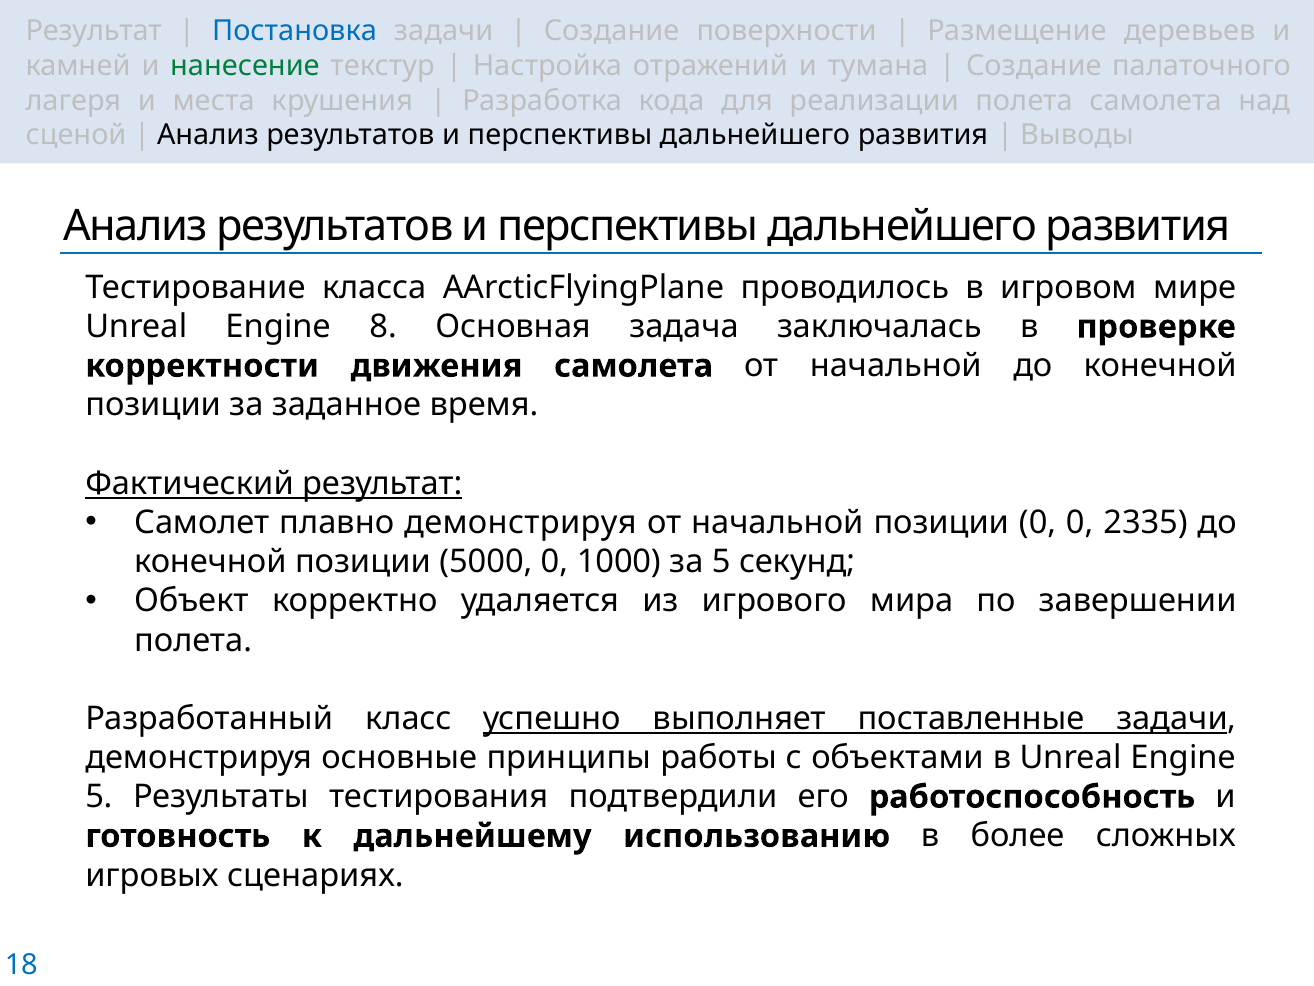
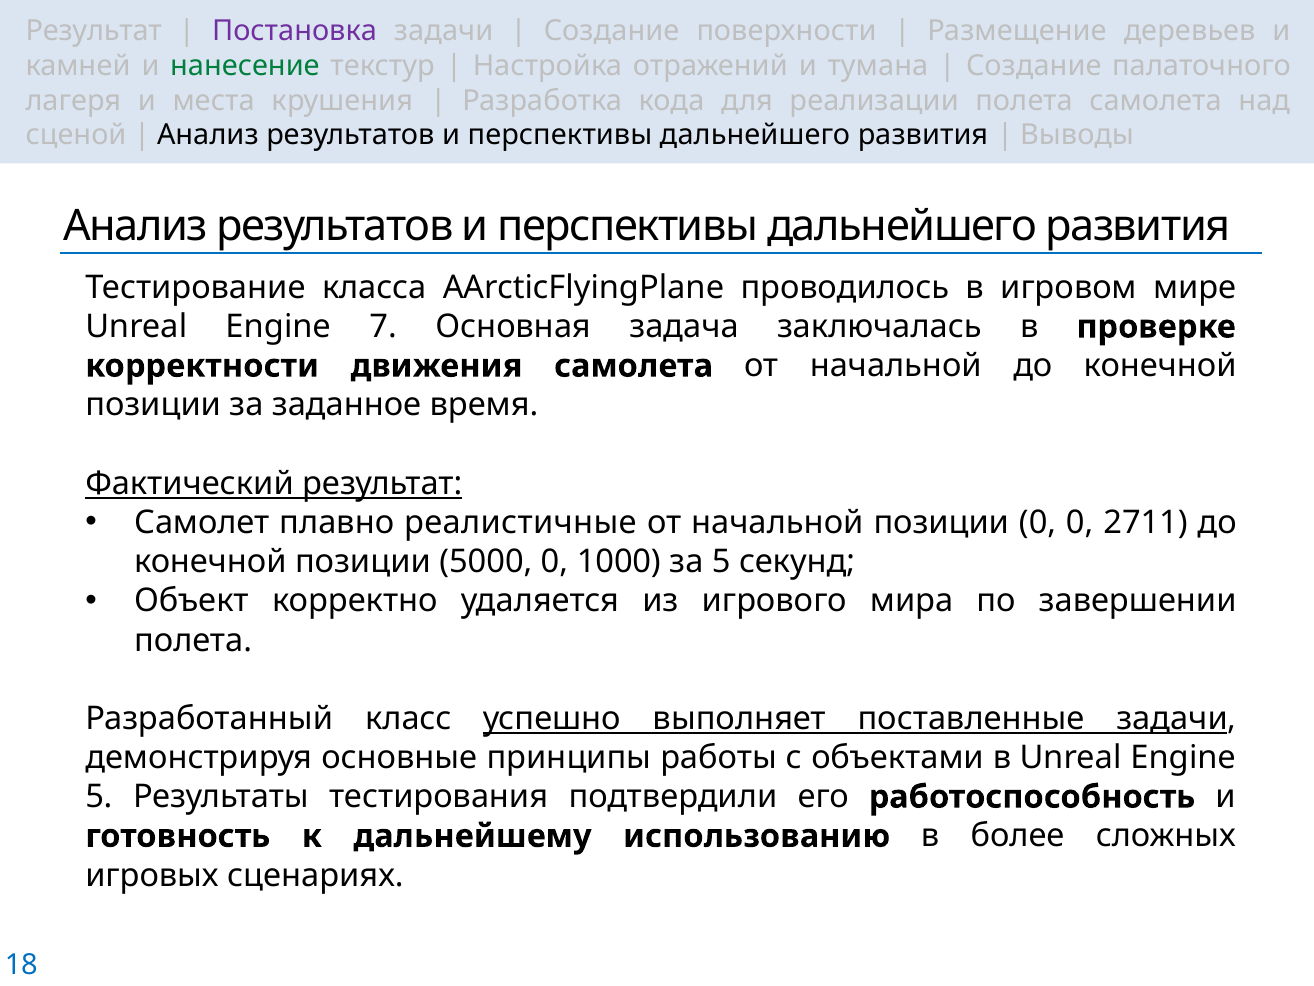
Постановка colour: blue -> purple (295, 31)
8: 8 -> 7 (383, 327)
плавно демонстрируя: демонстрируя -> реалистичные (520, 523)
2335: 2335 -> 2711 (1145, 523)
